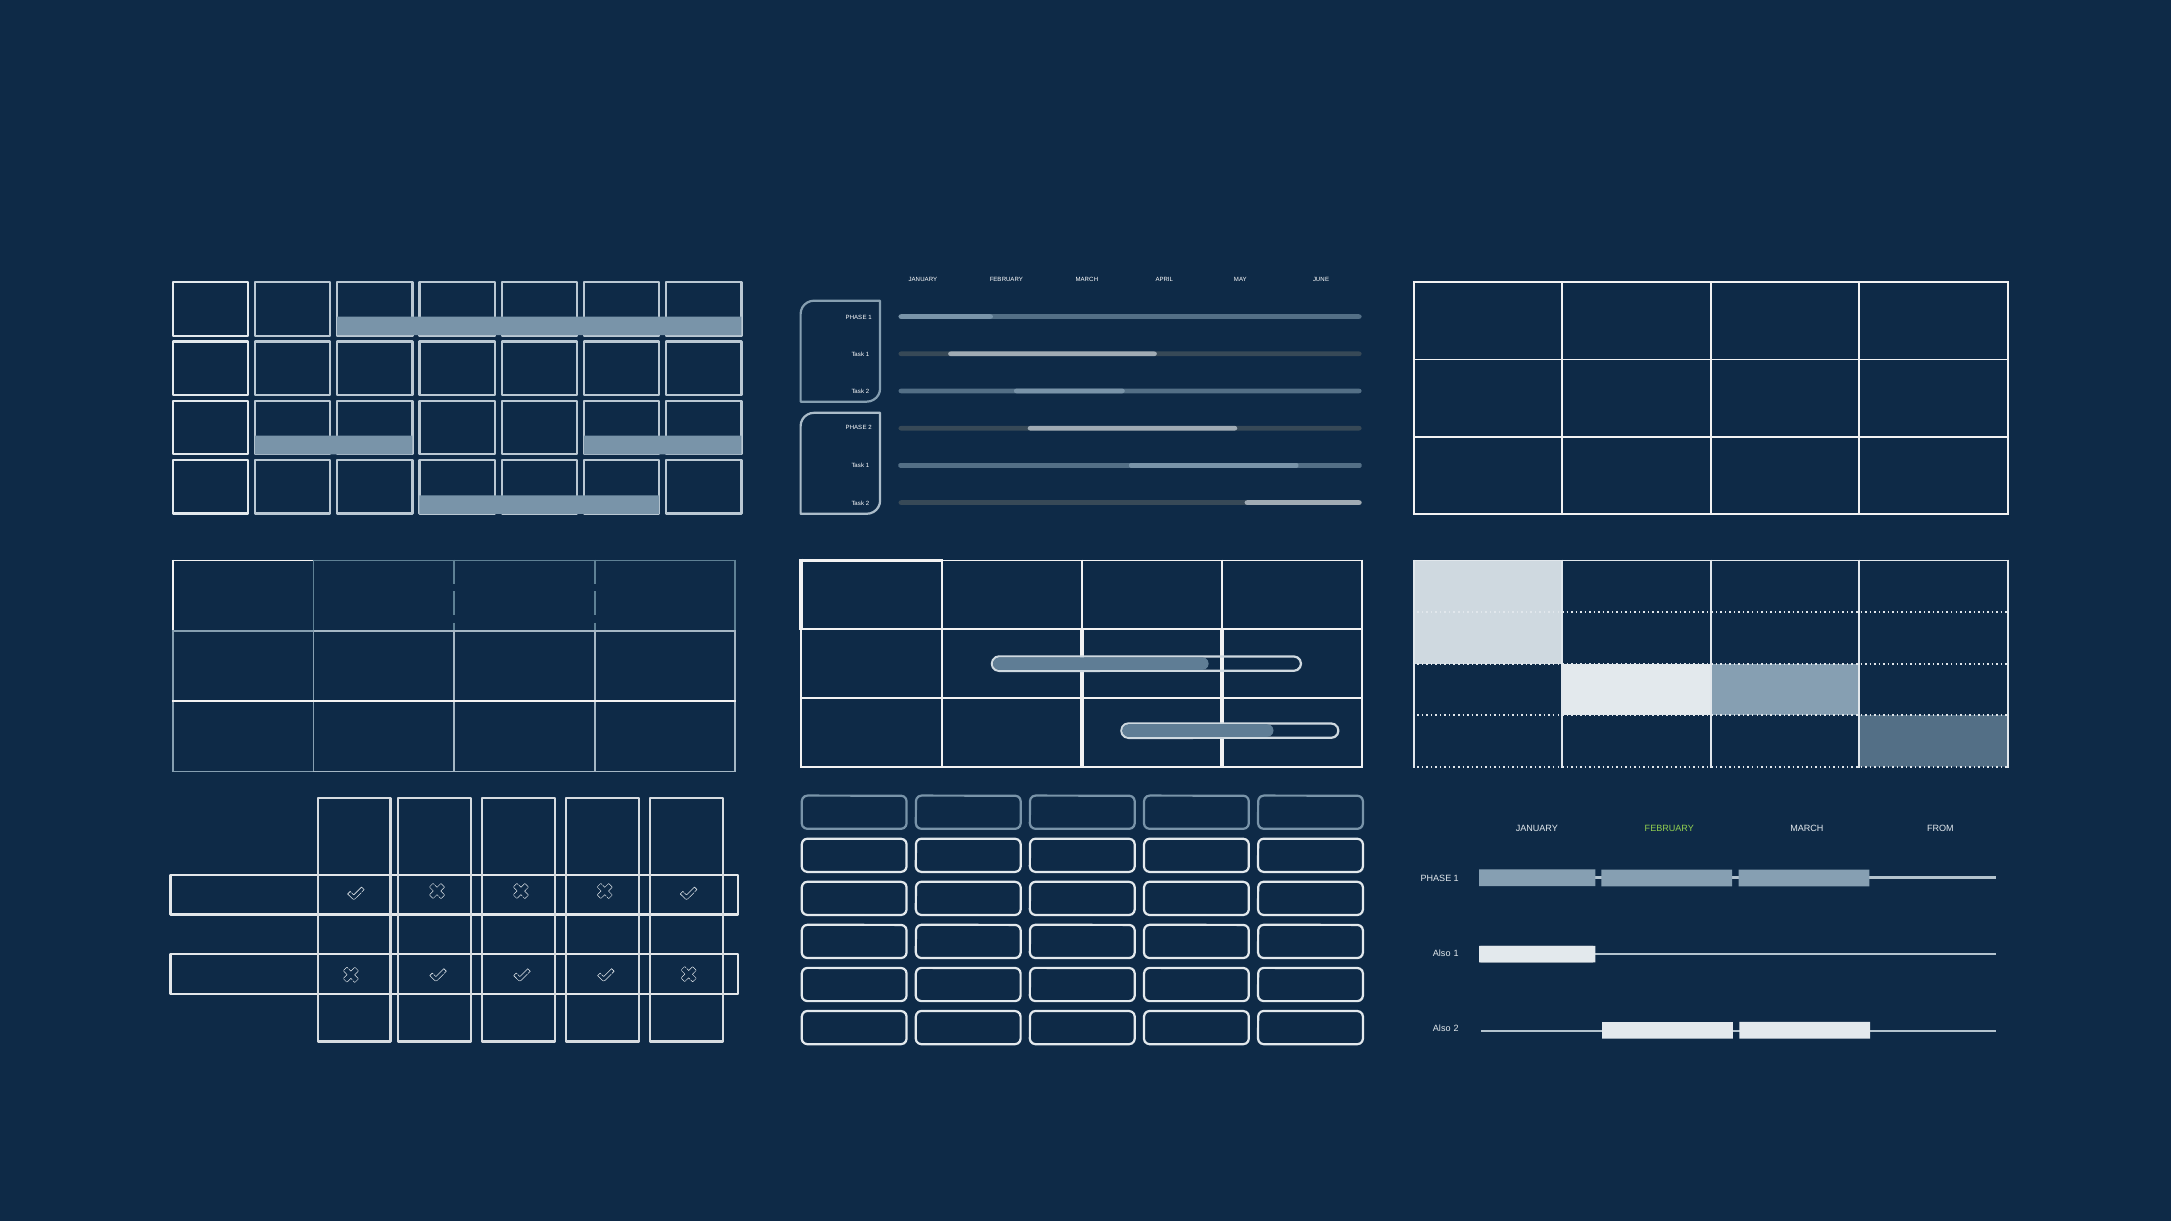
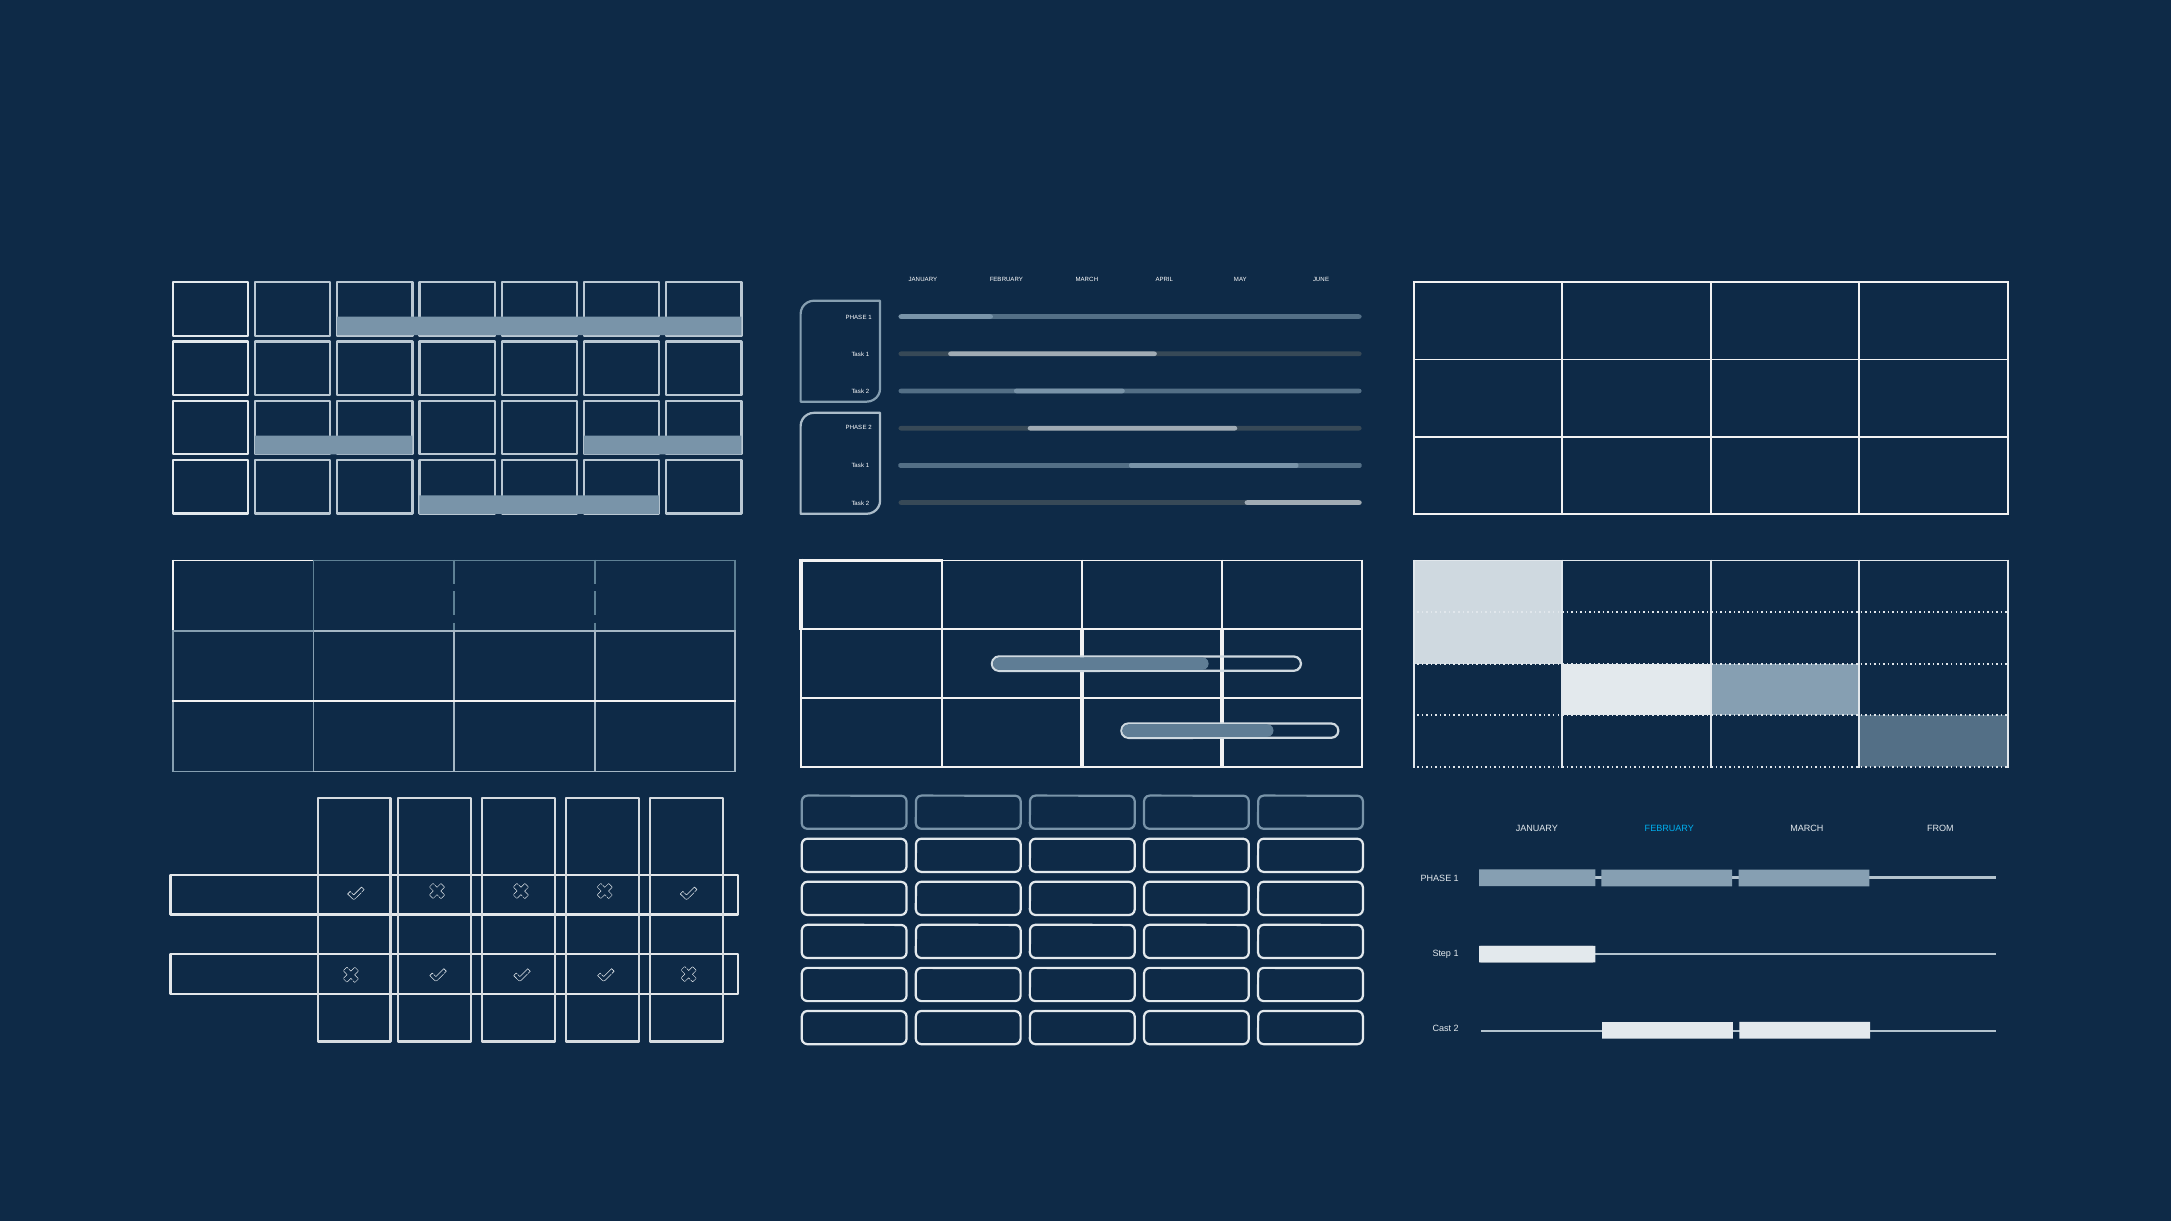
FEBRUARY colour: light green -> light blue (1669, 828)
Also: Also -> Step (1442, 953)
Also: Also -> Cast (1442, 1028)
